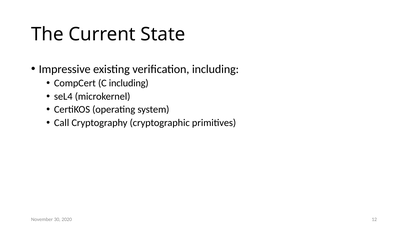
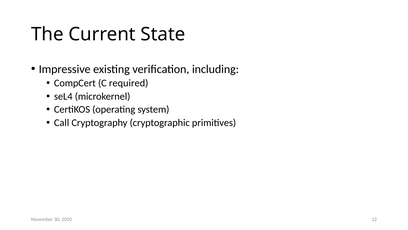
C including: including -> required (129, 83)
